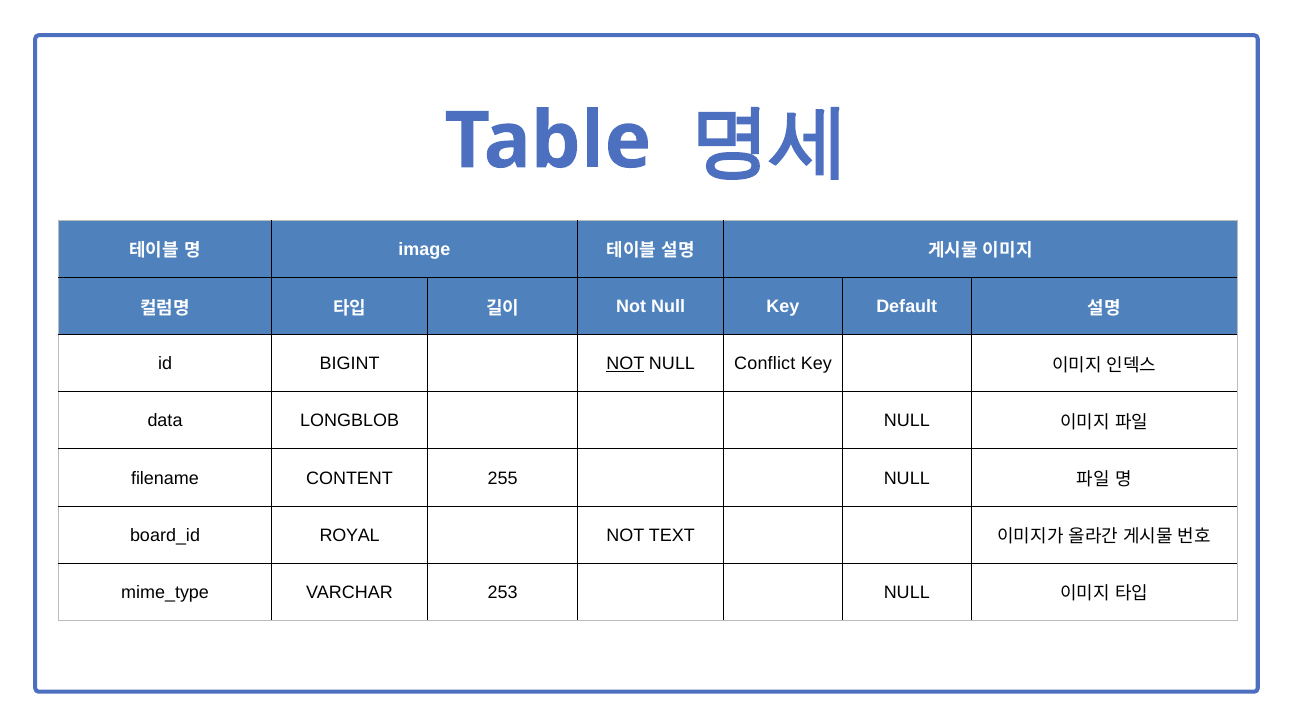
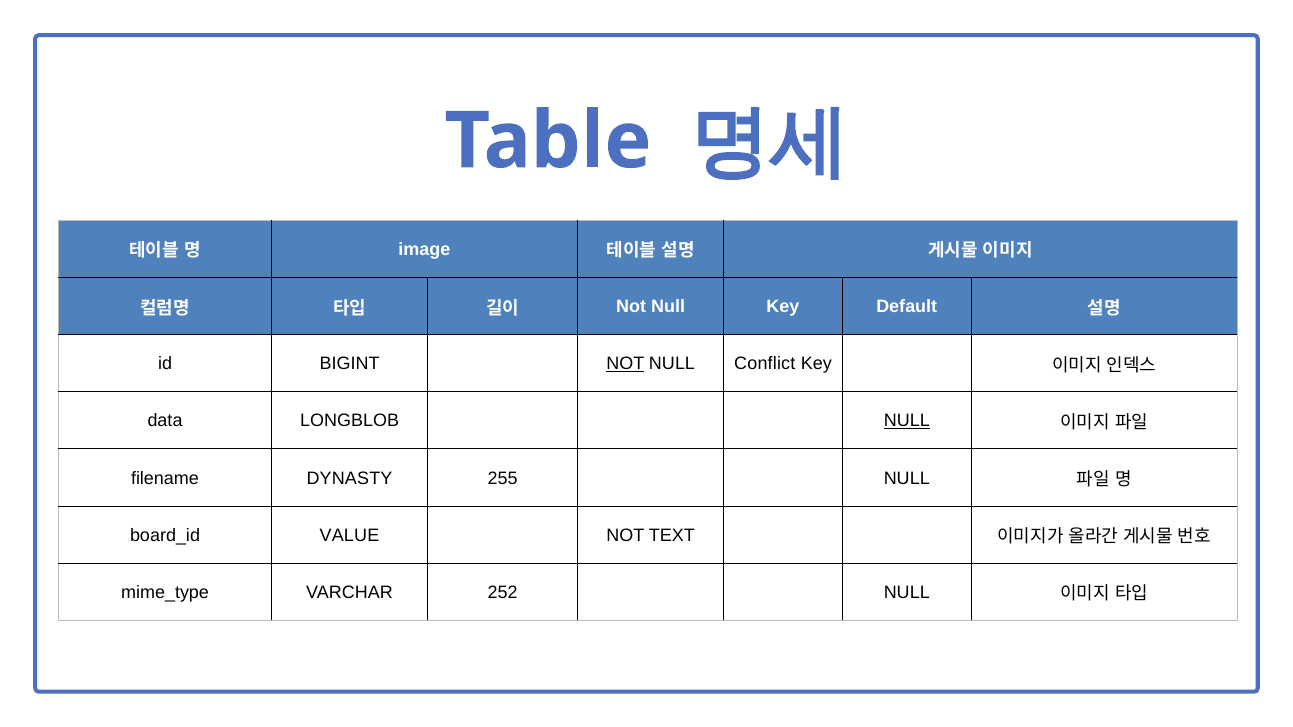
NULL underline: none -> present (907, 421)
CONTENT: CONTENT -> DYNASTY (349, 478)
ROYAL: ROYAL -> VALUE (349, 535)
253: 253 -> 252 (503, 593)
